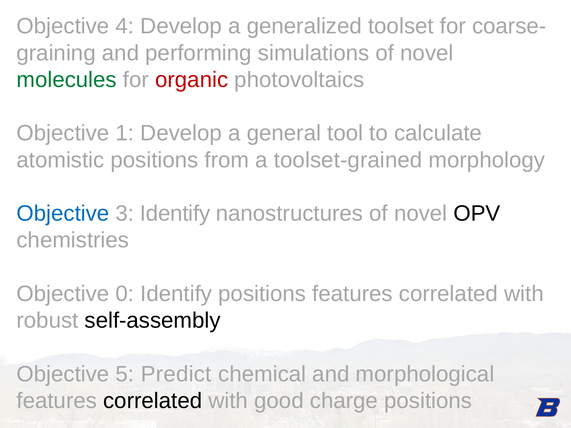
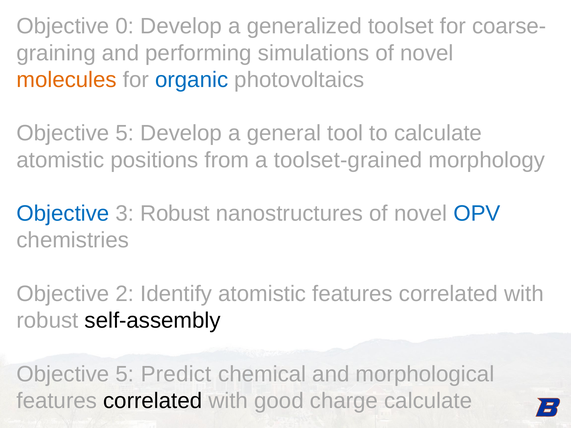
4: 4 -> 0 (125, 26)
molecules colour: green -> orange (67, 80)
organic colour: red -> blue (192, 80)
1: 1 -> 5 (125, 133)
3 Identify: Identify -> Robust (175, 214)
OPV colour: black -> blue (477, 214)
0: 0 -> 2 (125, 294)
Identify positions: positions -> atomistic (262, 294)
charge positions: positions -> calculate (428, 401)
